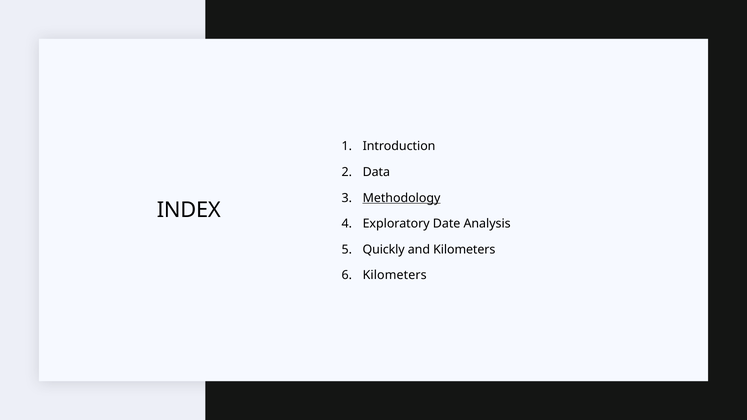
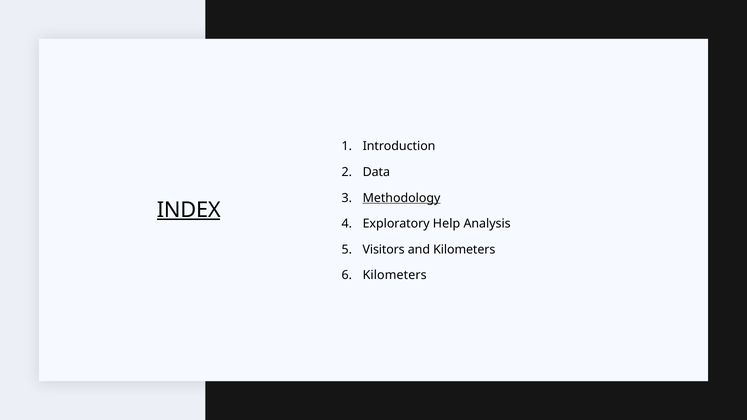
INDEX underline: none -> present (189, 210)
Date: Date -> Help (447, 224)
Quickly: Quickly -> Visitors (384, 250)
